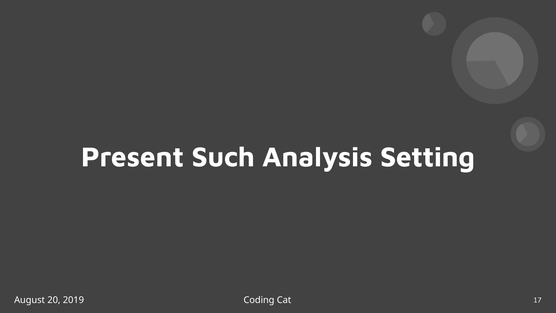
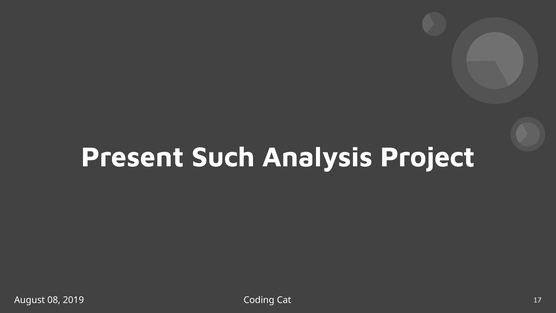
Setting: Setting -> Project (427, 157)
20: 20 -> 08 (54, 300)
